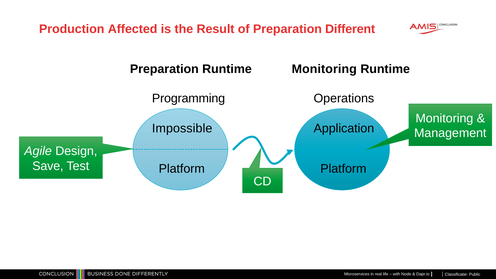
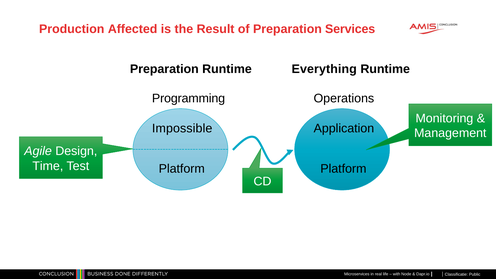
Different: Different -> Services (350, 29)
Monitoring: Monitoring -> Everything (324, 69)
Save: Save -> Time (48, 166)
